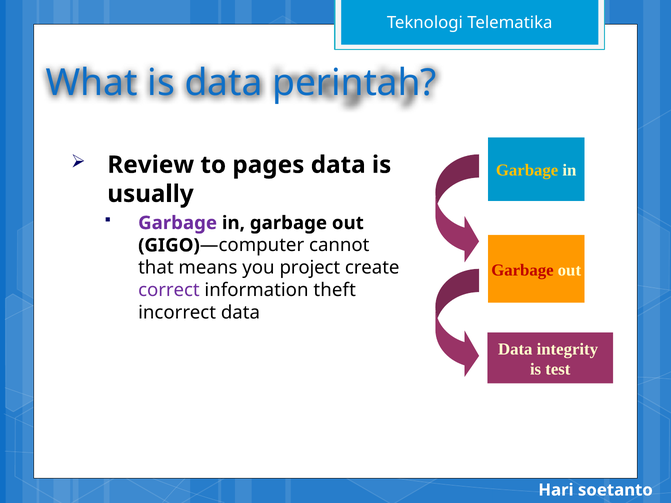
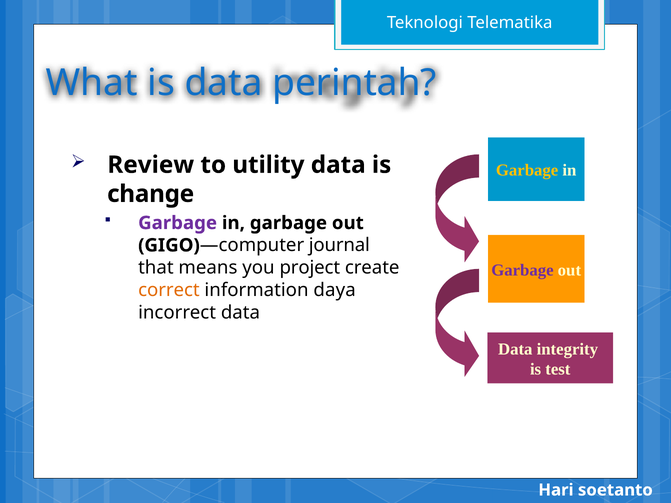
pages: pages -> utility (268, 165)
usually: usually -> change (151, 194)
cannot: cannot -> journal (339, 245)
Garbage colour: red -> purple (522, 270)
correct colour: purple -> orange (169, 290)
theft: theft -> daya (335, 290)
